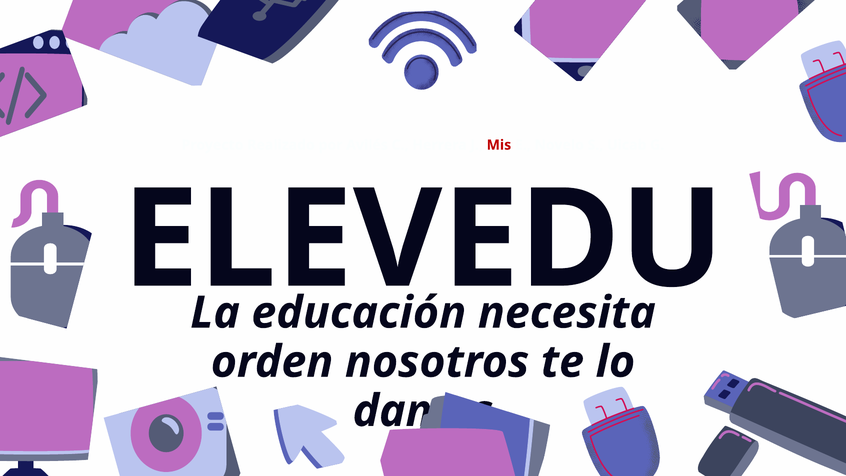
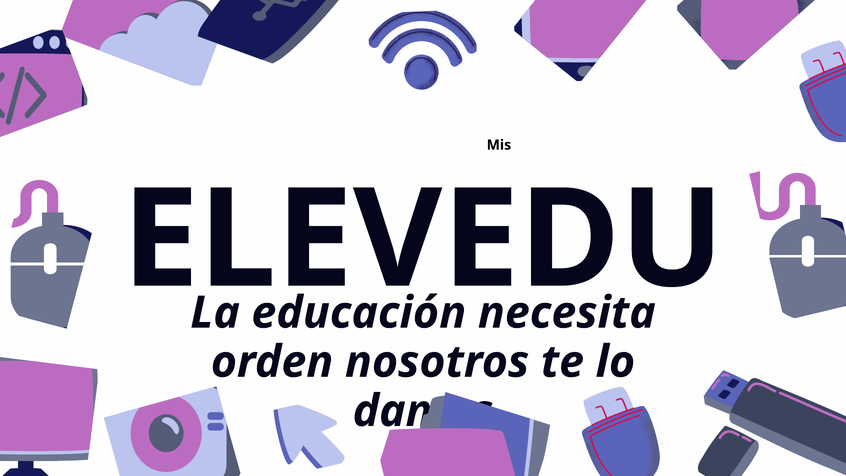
Mis colour: red -> black (499, 145)
